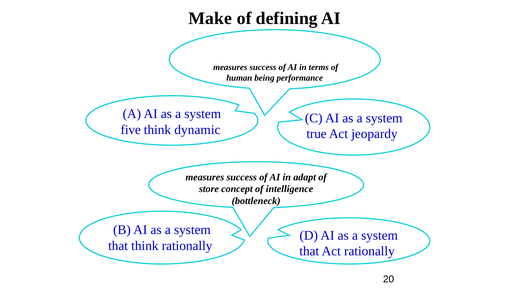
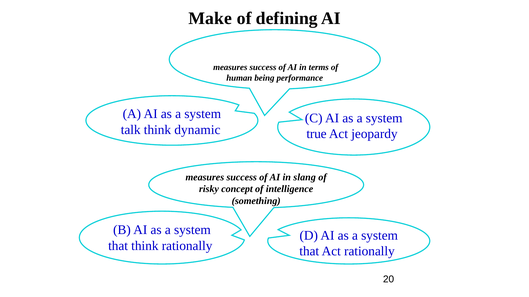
five: five -> talk (131, 130)
adapt: adapt -> slang (305, 177)
store: store -> risky (209, 189)
bottleneck: bottleneck -> something (256, 201)
